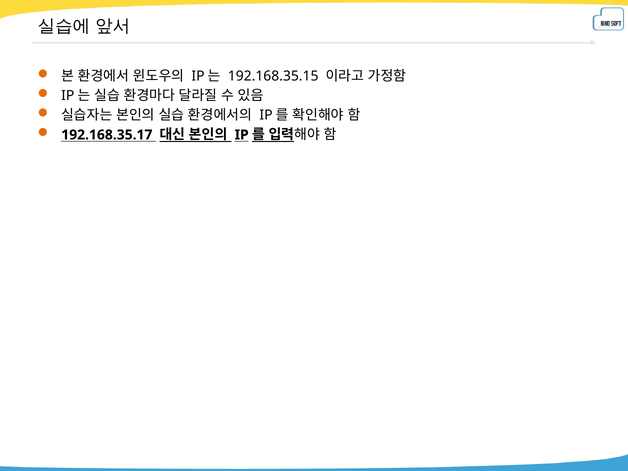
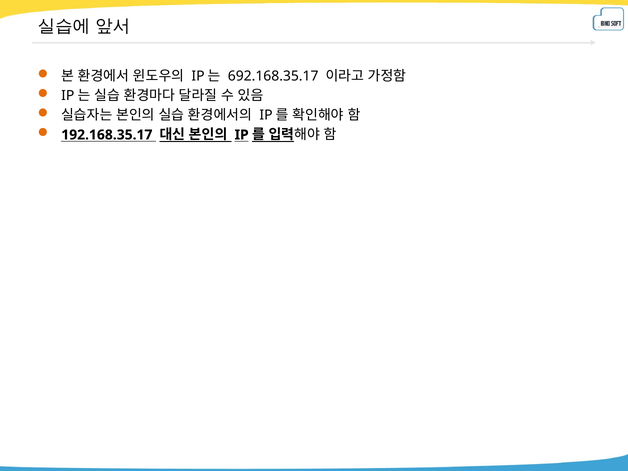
192.168.35.15: 192.168.35.15 -> 692.168.35.17 (273, 76)
